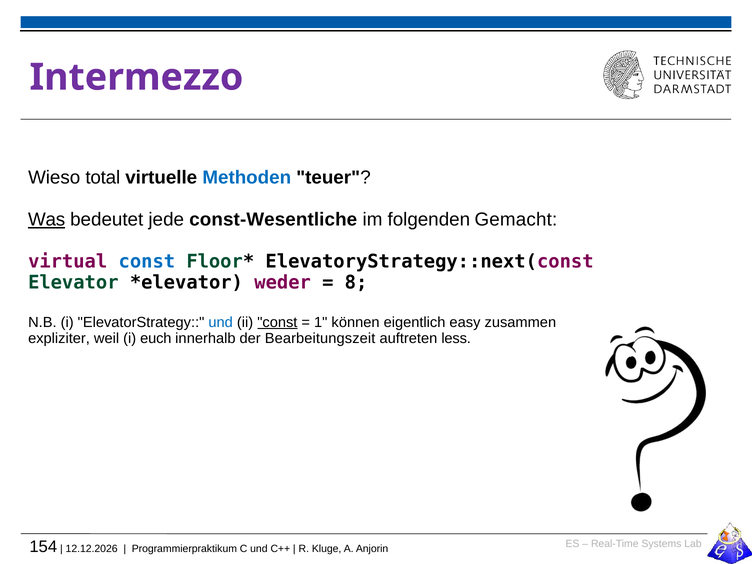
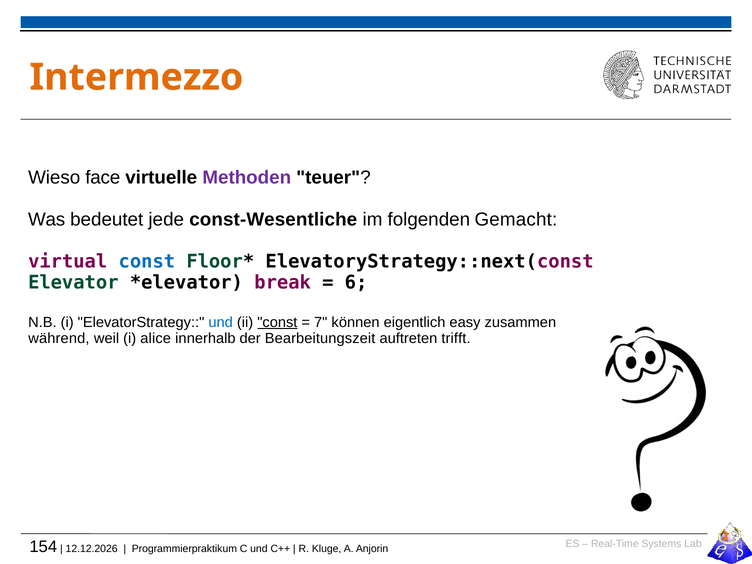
Intermezzo colour: purple -> orange (136, 77)
total: total -> face (103, 178)
Methoden colour: blue -> purple (247, 178)
Was underline: present -> none (47, 220)
weder: weder -> break (283, 283)
8: 8 -> 6 (356, 283)
1: 1 -> 7 (321, 322)
expliziter: expliziter -> während (59, 339)
euch: euch -> alice (156, 339)
less: less -> trifft (456, 339)
